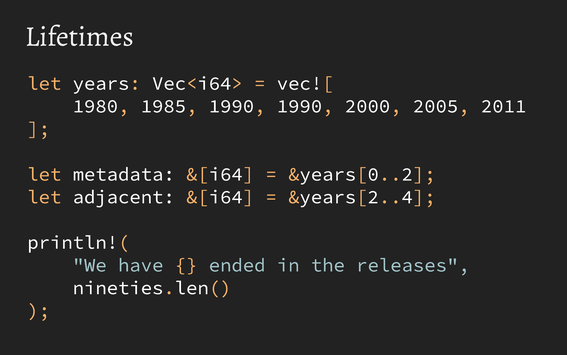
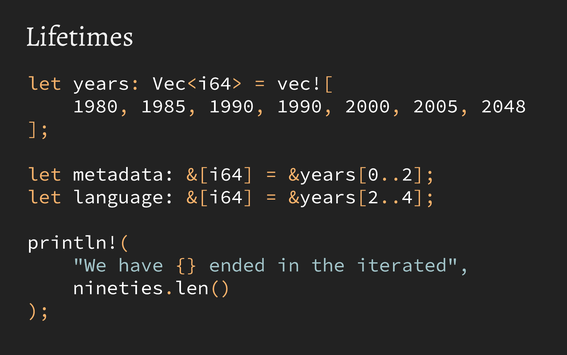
2011: 2011 -> 2048 (504, 106)
adjacent: adjacent -> language (124, 197)
releases: releases -> iterated (413, 265)
